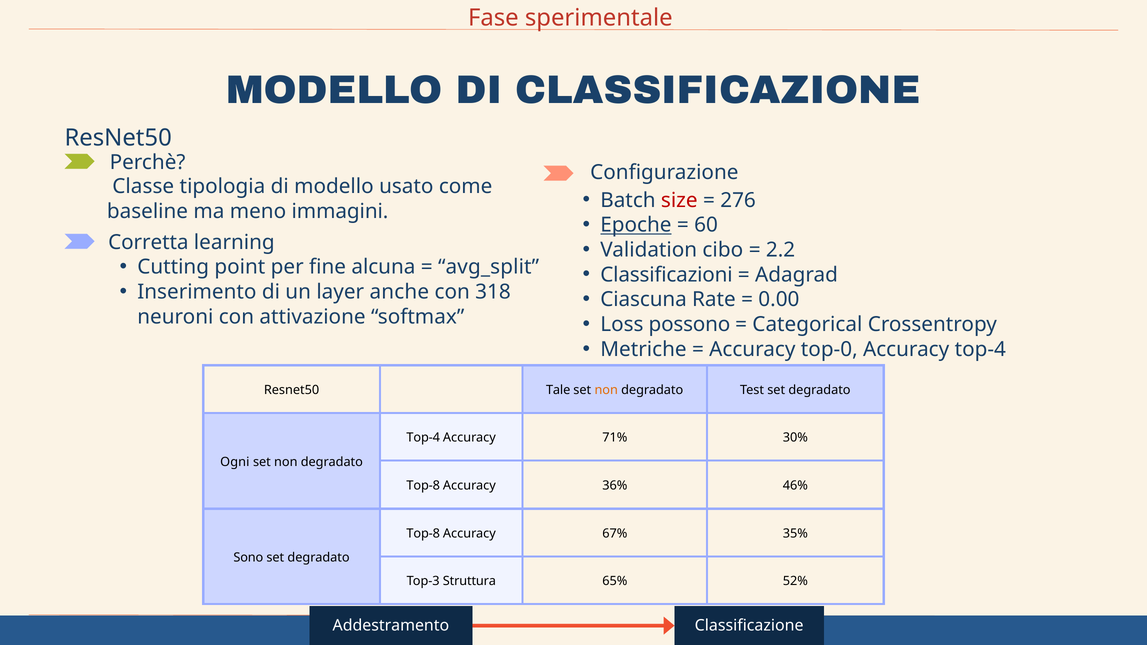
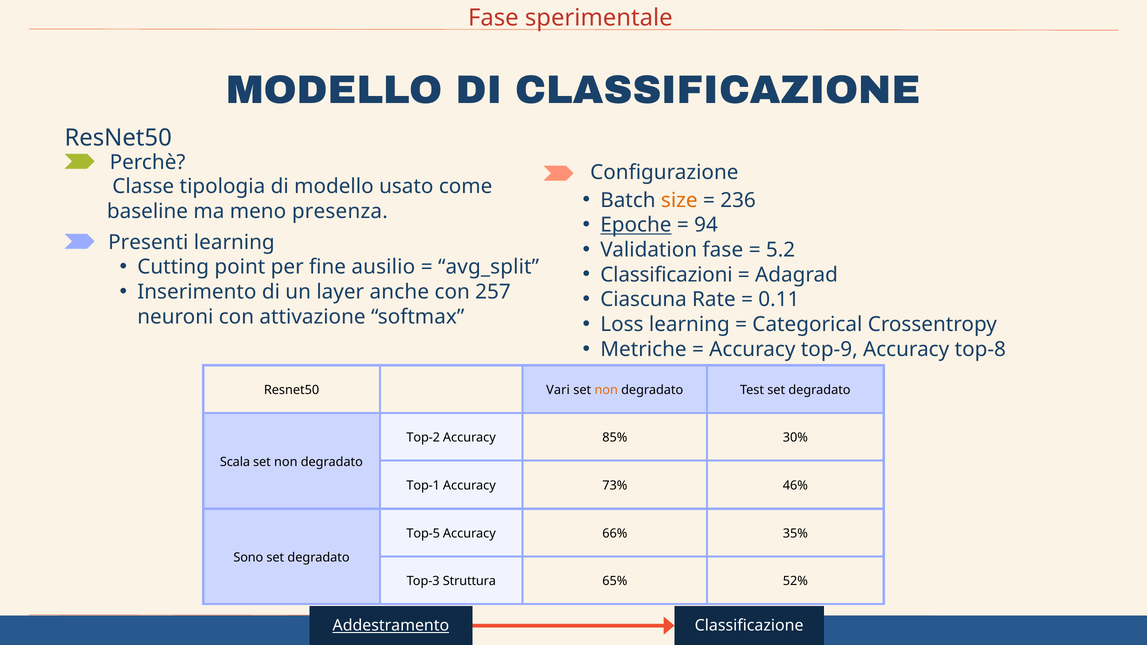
size colour: red -> orange (679, 200)
276: 276 -> 236 (738, 200)
immagini: immagini -> presenza (340, 211)
60: 60 -> 94 (706, 225)
Corretta: Corretta -> Presenti (148, 242)
Validation cibo: cibo -> fase (723, 250)
2.2: 2.2 -> 5.2 (781, 250)
alcuna: alcuna -> ausilio (383, 267)
318: 318 -> 257 (493, 292)
0.00: 0.00 -> 0.11 (779, 300)
Loss possono: possono -> learning (689, 325)
top-0: top-0 -> top-9 (829, 349)
Accuracy top-4: top-4 -> top-8 (980, 349)
Tale: Tale -> Vari (558, 390)
Top-4: Top-4 -> Top-2 (423, 438)
71%: 71% -> 85% (615, 438)
Ogni: Ogni -> Scala (235, 462)
Top-8: Top-8 -> Top-1 (423, 486)
36%: 36% -> 73% (615, 486)
Top-8: Top-8 -> Top-5 (423, 534)
67%: 67% -> 66% (615, 534)
Addestramento underline: none -> present (391, 626)
